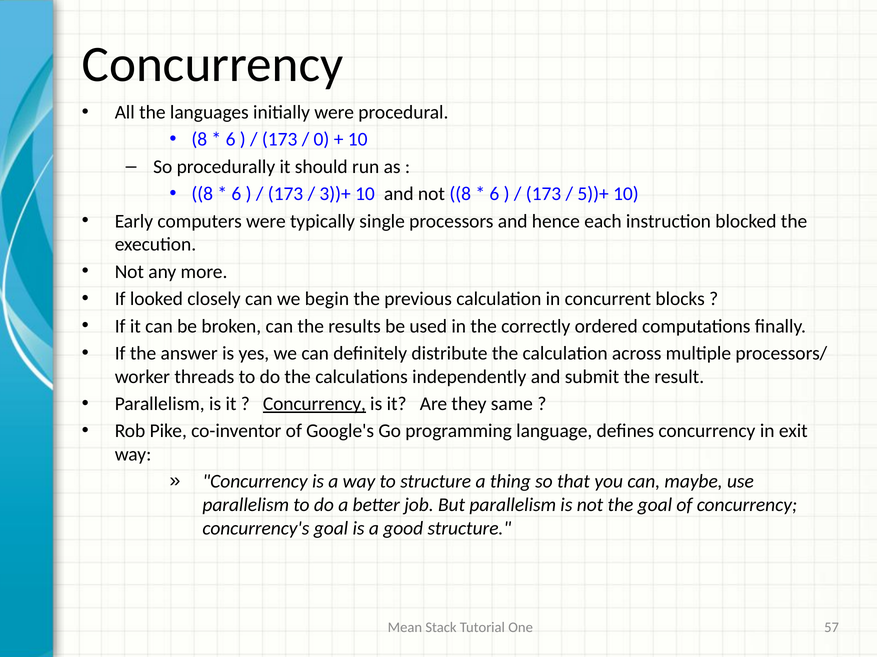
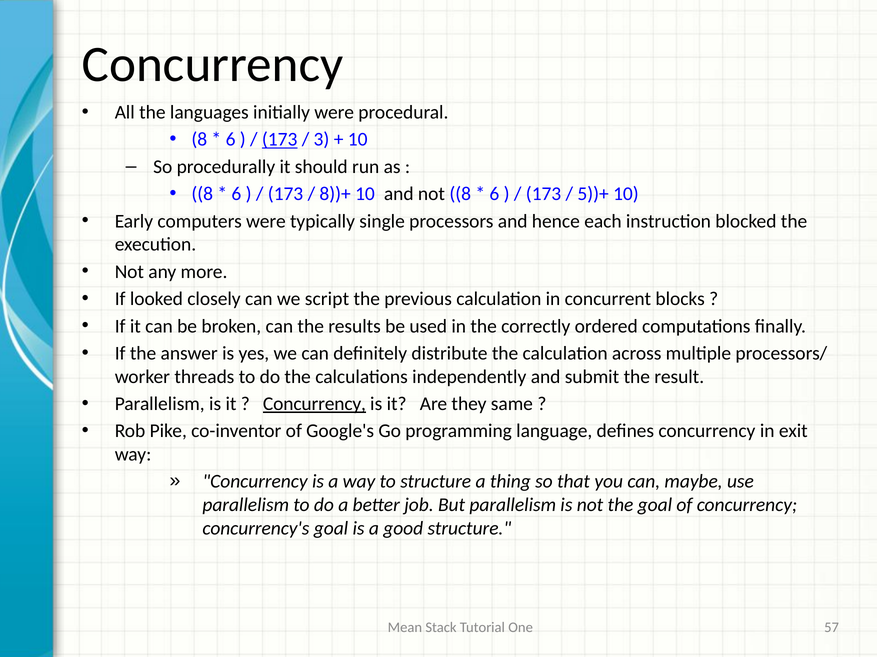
173 underline: none -> present (280, 140)
0: 0 -> 3 (321, 140)
3))+: 3))+ -> 8))+ (335, 194)
begin: begin -> script (327, 299)
